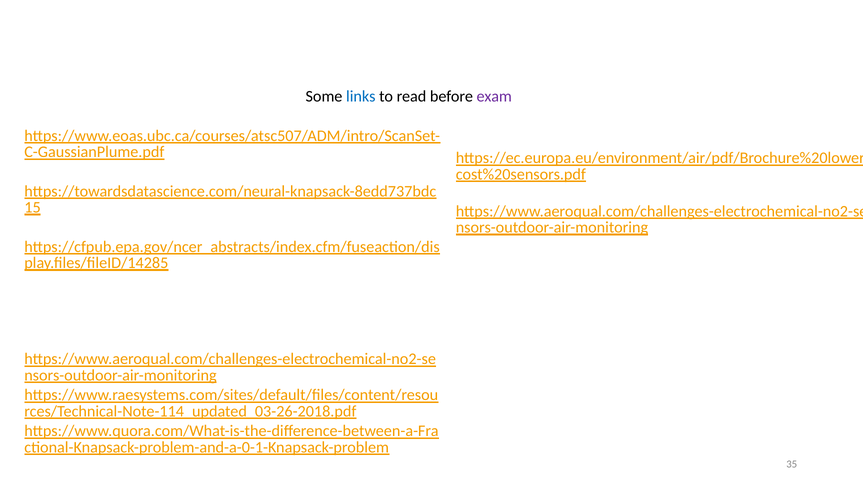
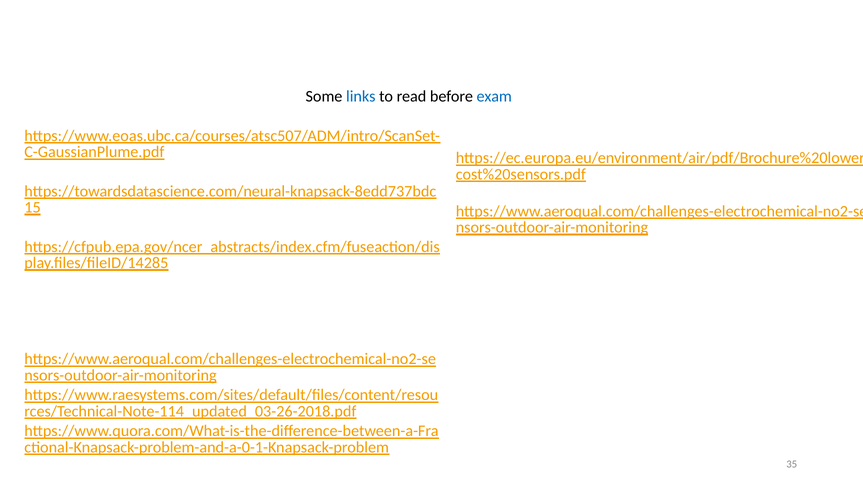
exam colour: purple -> blue (494, 96)
